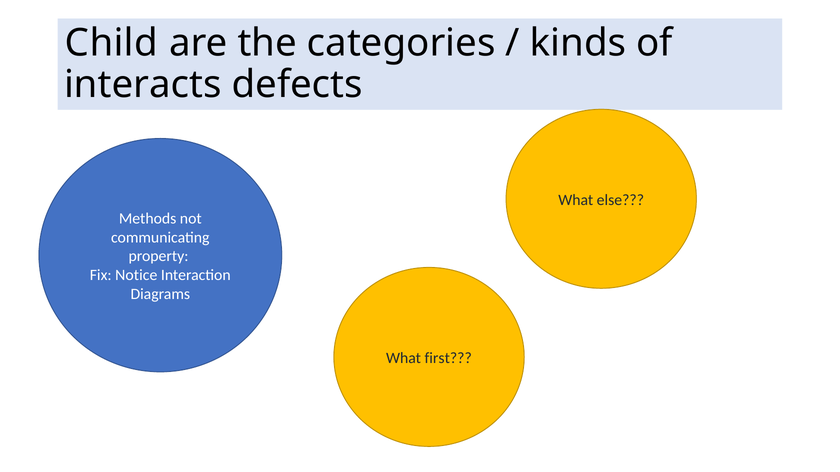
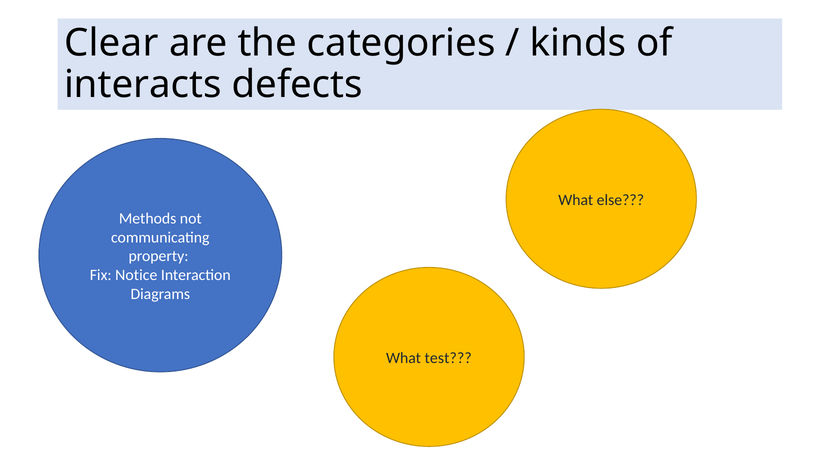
Child: Child -> Clear (111, 43)
first: first -> test (448, 358)
